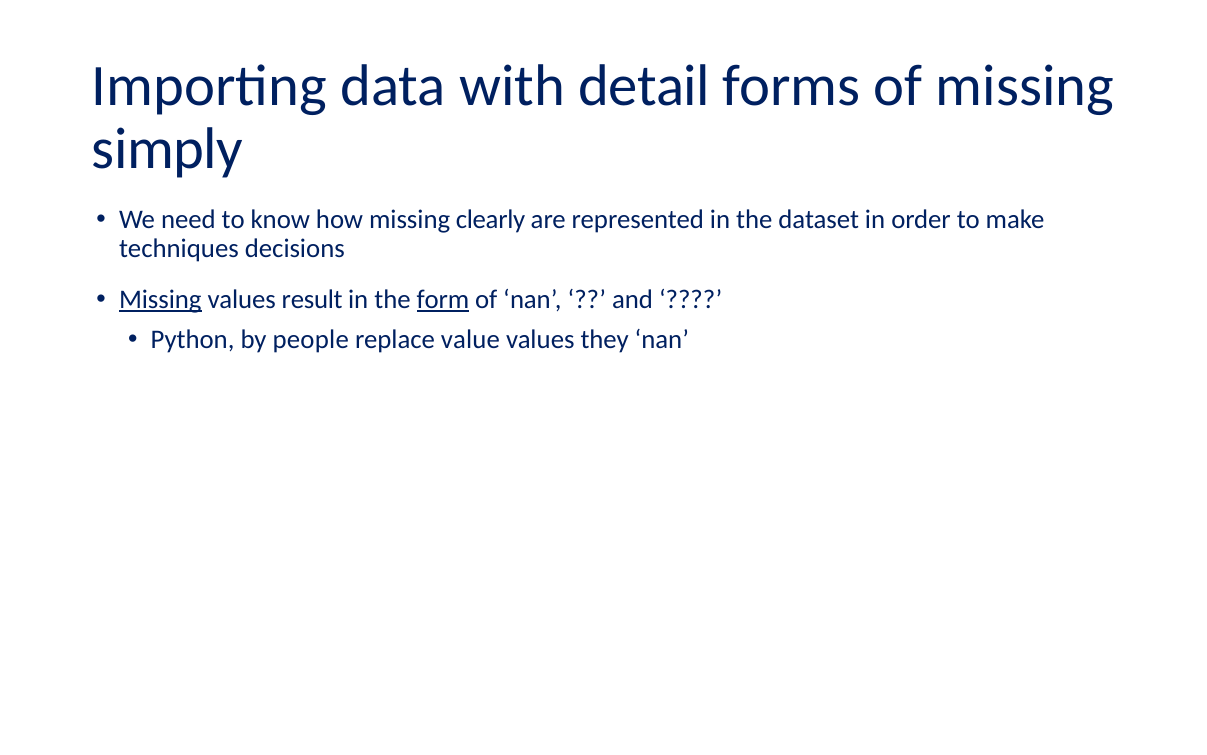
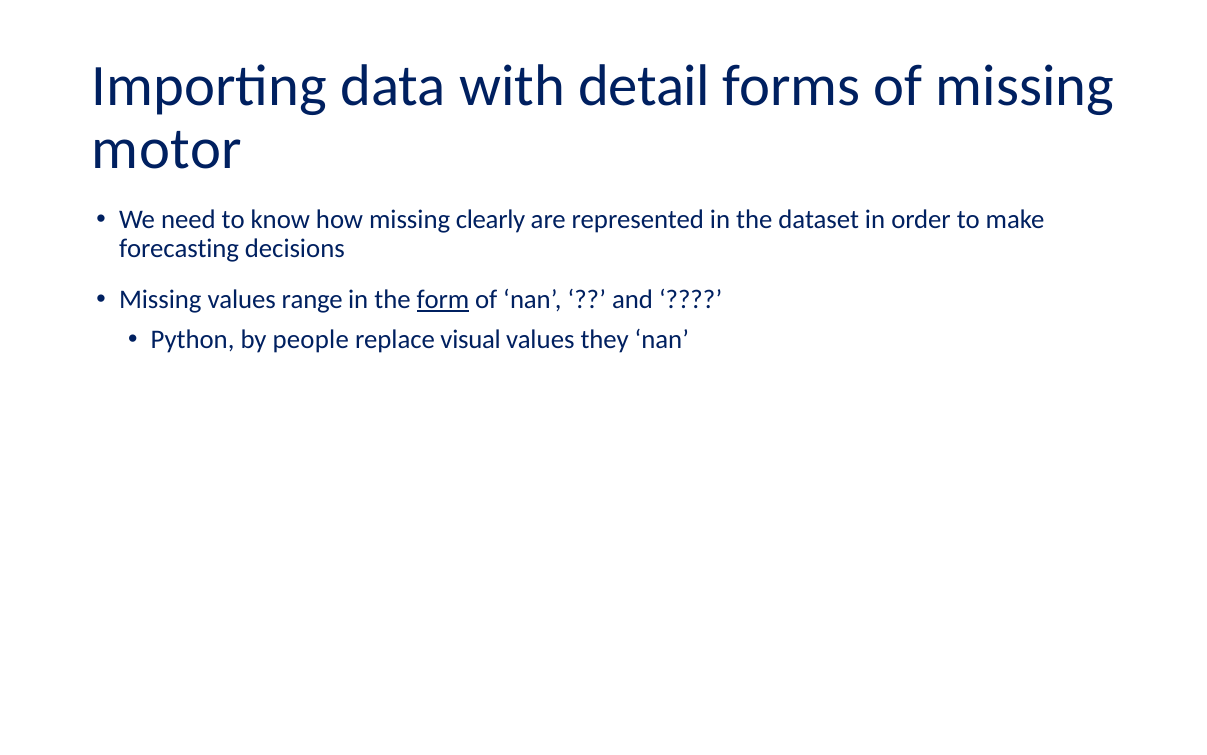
simply: simply -> motor (167, 149)
techniques: techniques -> forecasting (179, 249)
Missing underline: present -> none (160, 299)
result: result -> range (312, 299)
value: value -> visual (471, 340)
